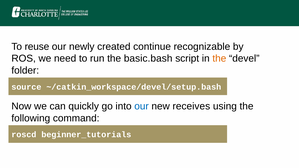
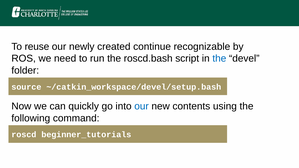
basic.bash: basic.bash -> roscd.bash (148, 59)
the colour: orange -> blue (219, 59)
receives: receives -> contents (191, 106)
